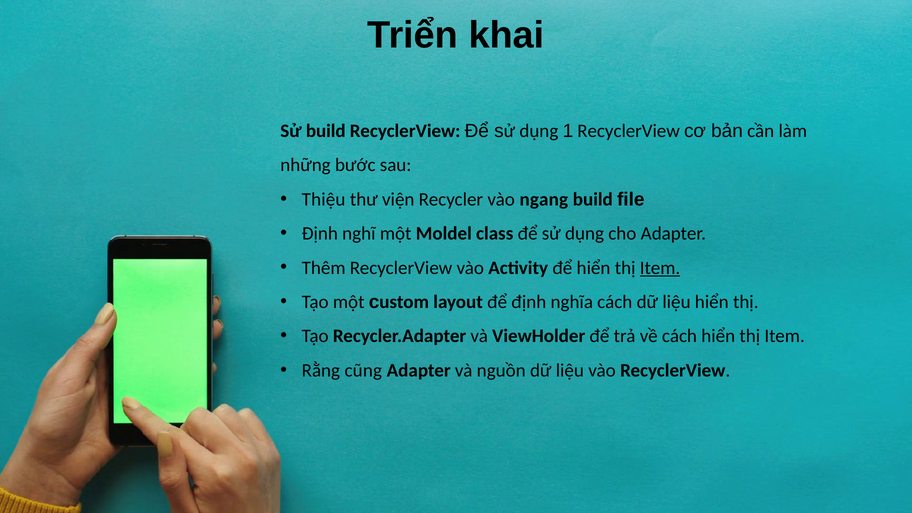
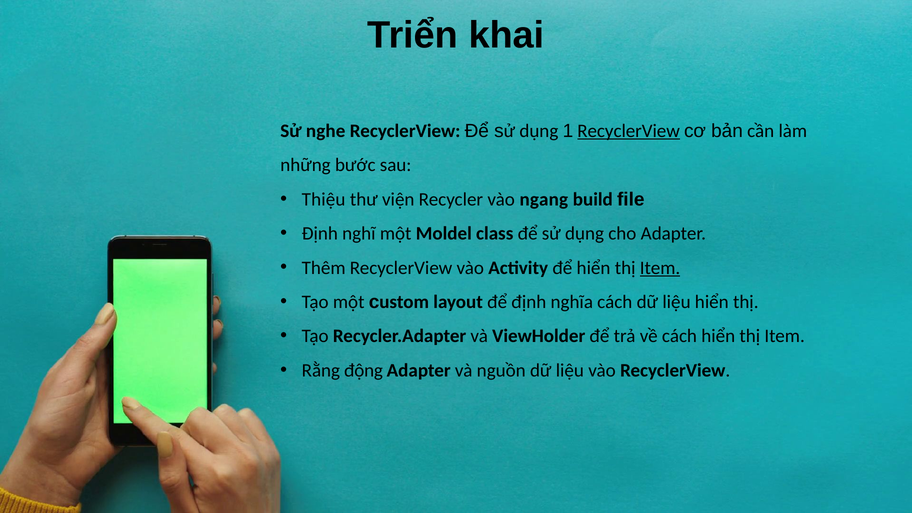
Sử build: build -> nghe (326, 131)
RecyclerView underline: none -> present (629, 131)
cũng: cũng -> động (363, 370)
